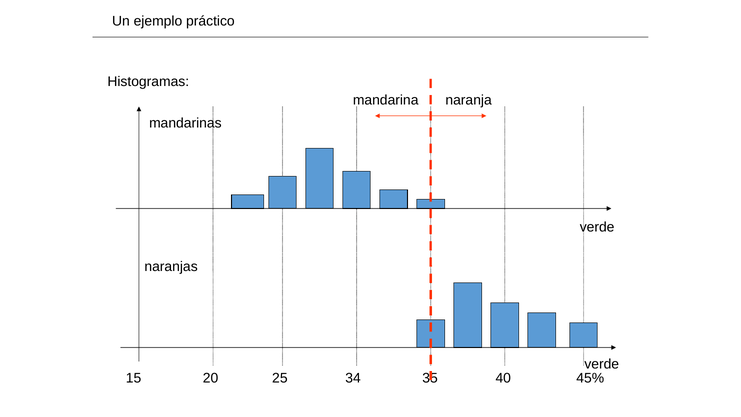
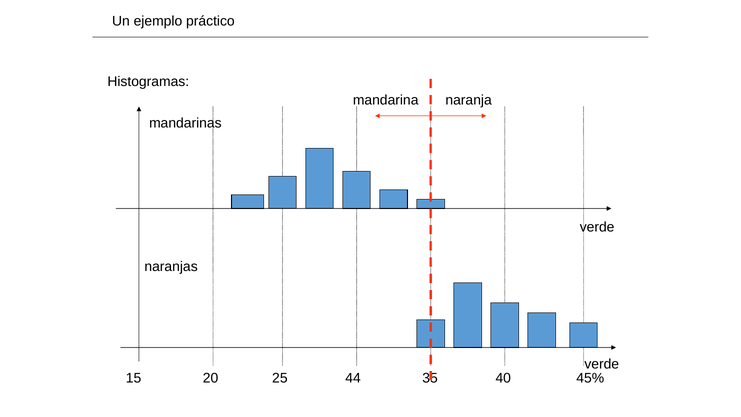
34: 34 -> 44 (353, 378)
